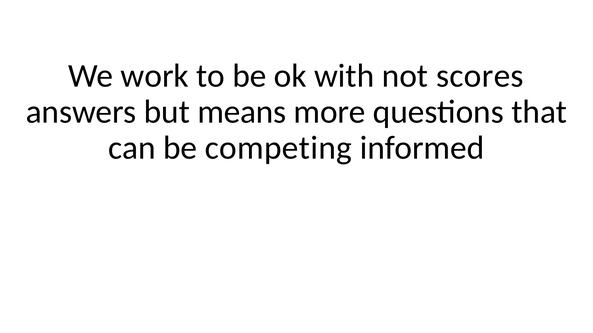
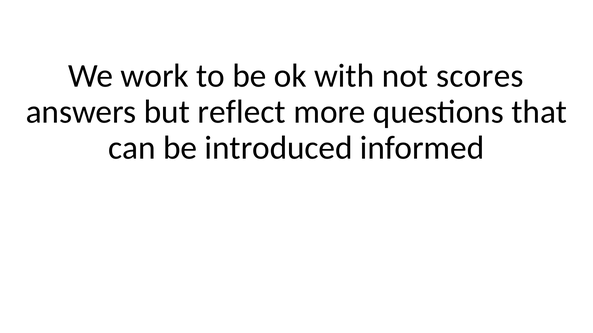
means: means -> reflect (242, 112)
competing: competing -> introduced (279, 148)
